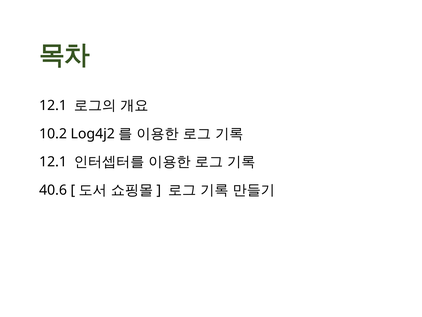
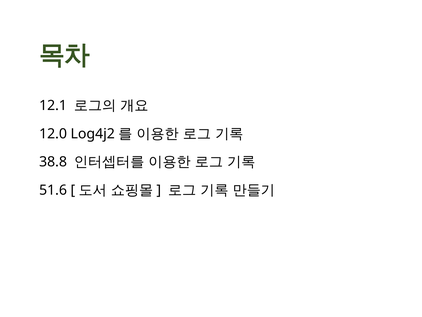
10.2: 10.2 -> 12.0 (53, 134)
12.1: 12.1 -> 38.8 (53, 162)
40.6: 40.6 -> 51.6 (53, 190)
